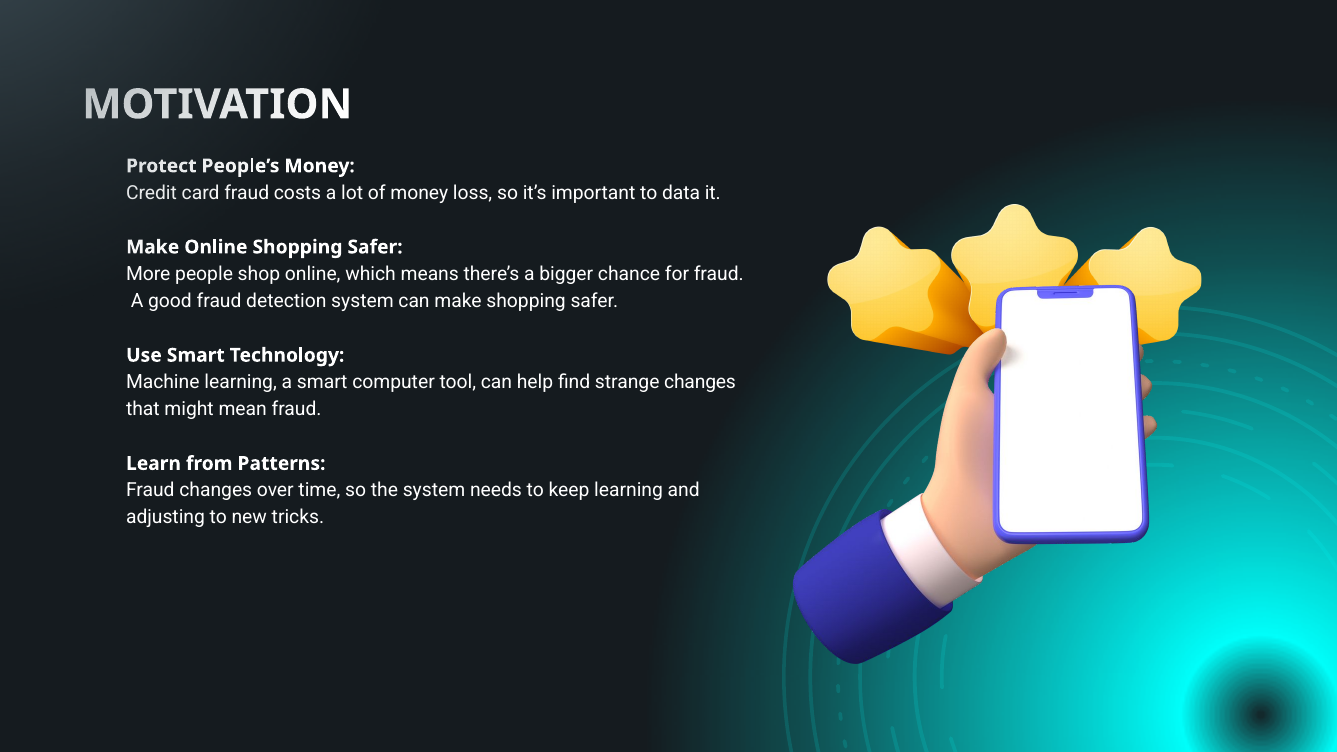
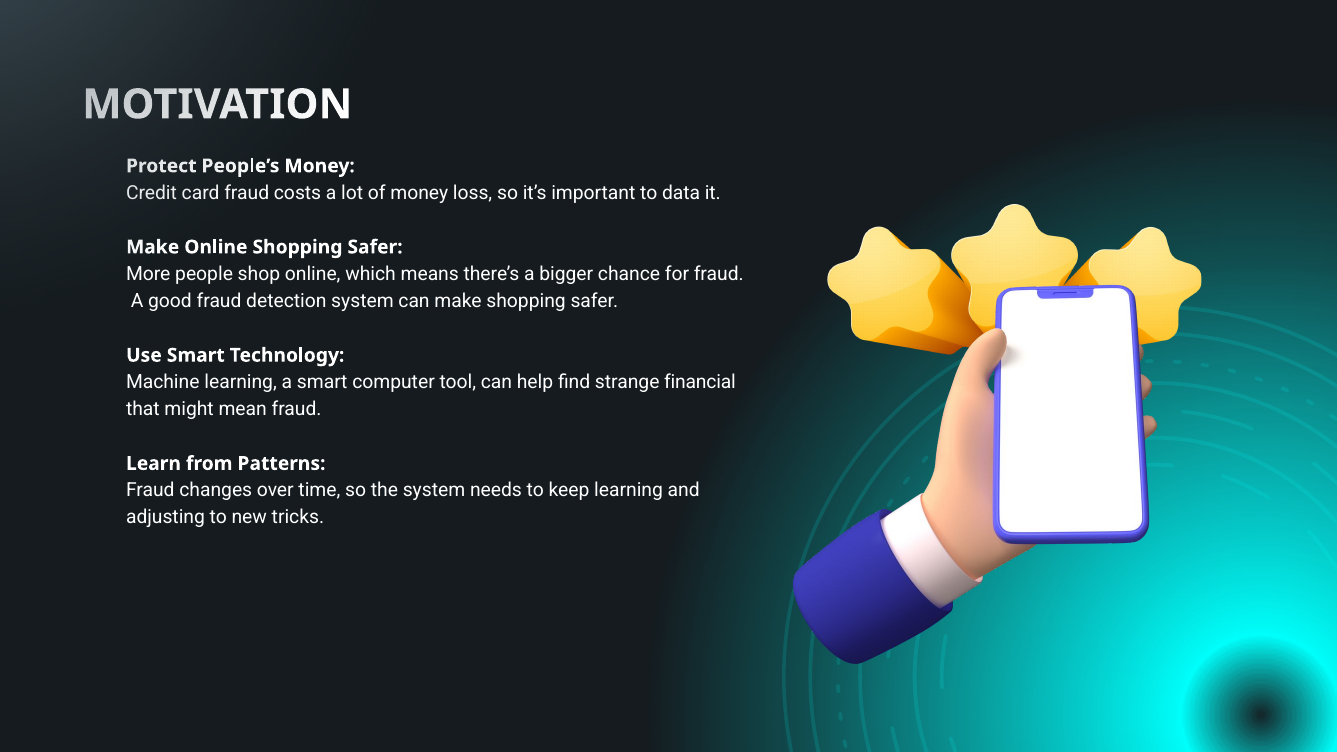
changes: changes -> financial (700, 382)
